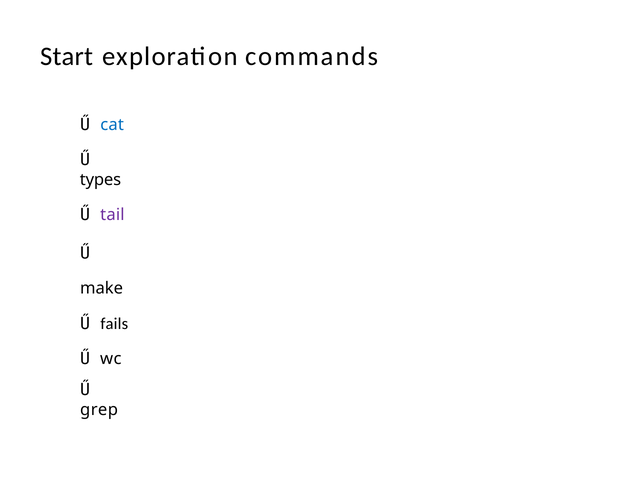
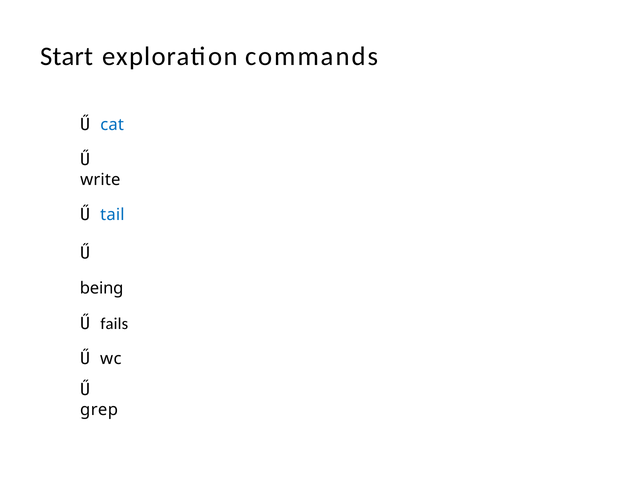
types: types -> write (100, 180)
tail colour: purple -> blue (112, 215)
make: make -> being (102, 288)
